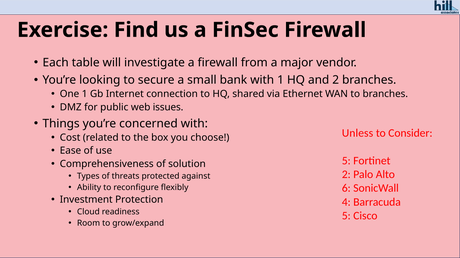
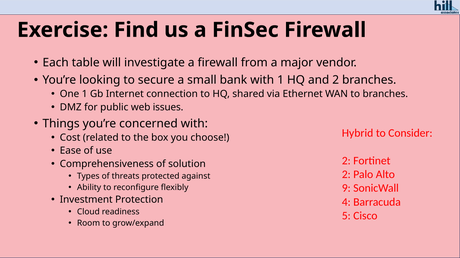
Unless: Unless -> Hybrid (358, 133)
5: 5 -> 2 (346, 161)
6: 6 -> 9 (346, 189)
